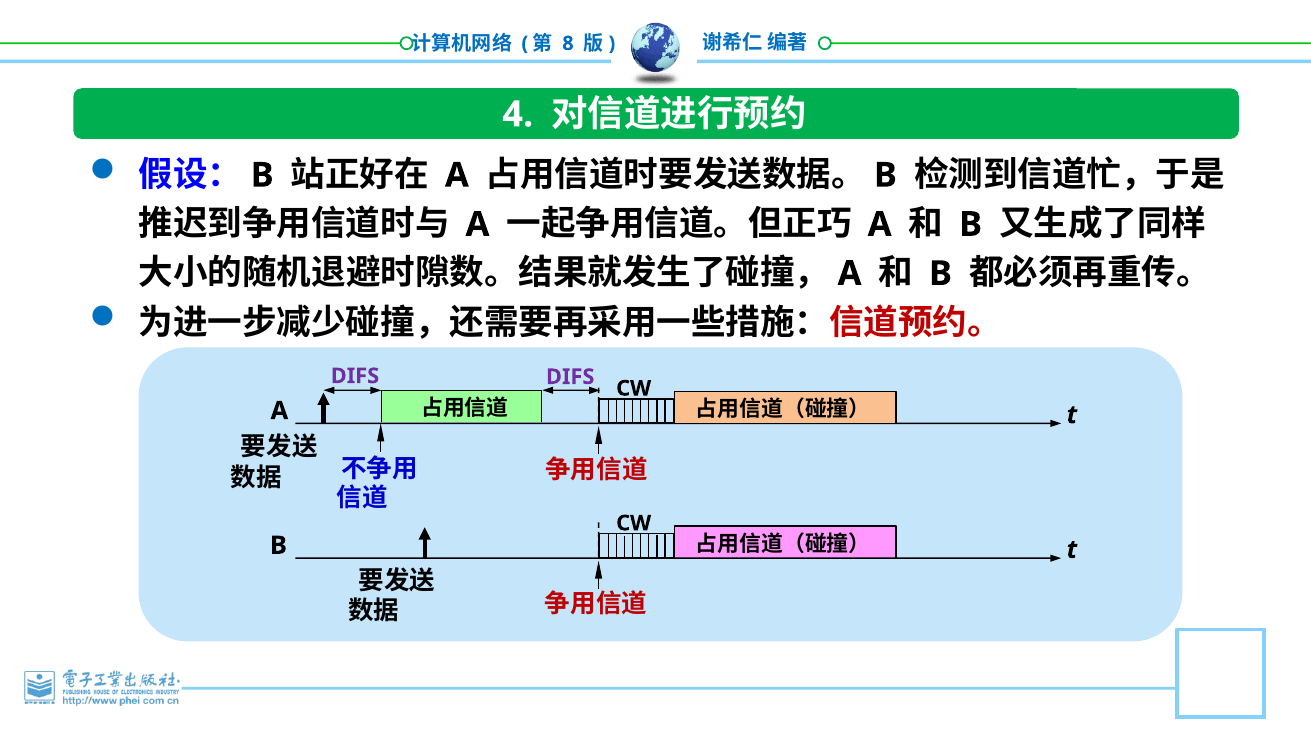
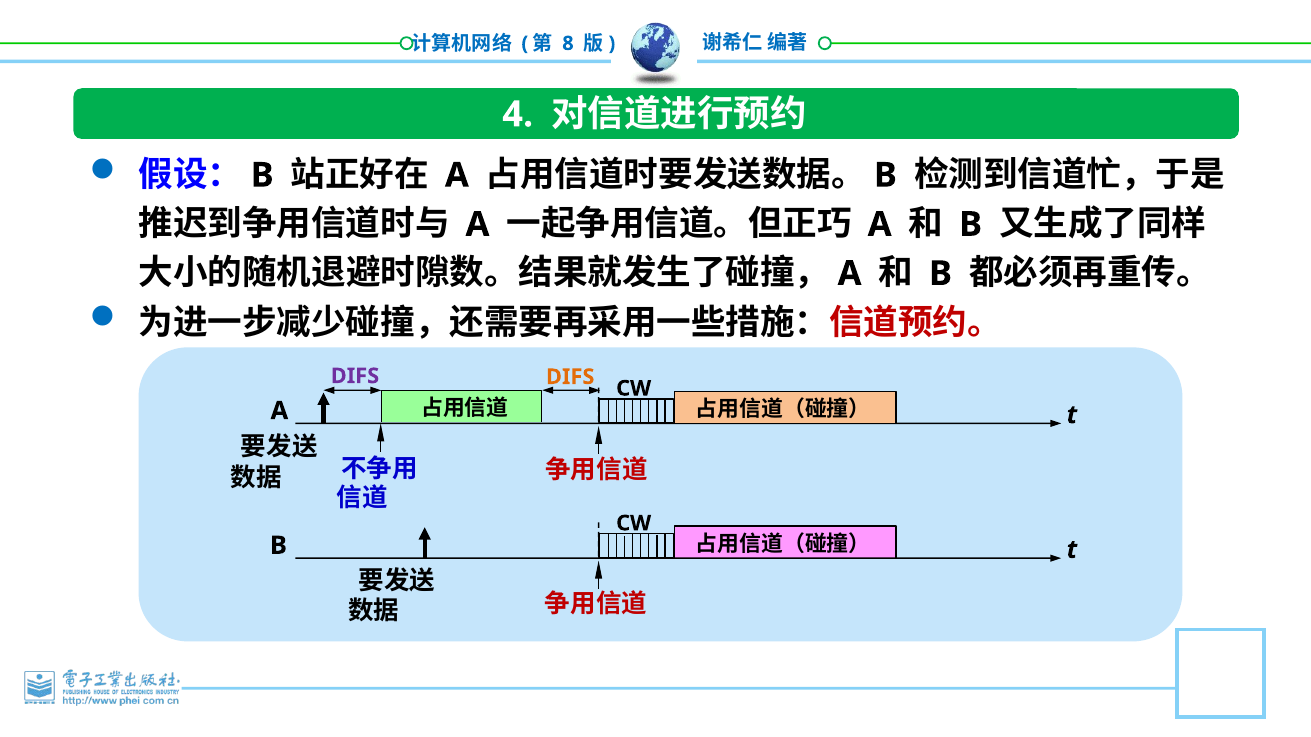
DIFS colour: purple -> orange (570, 377)
